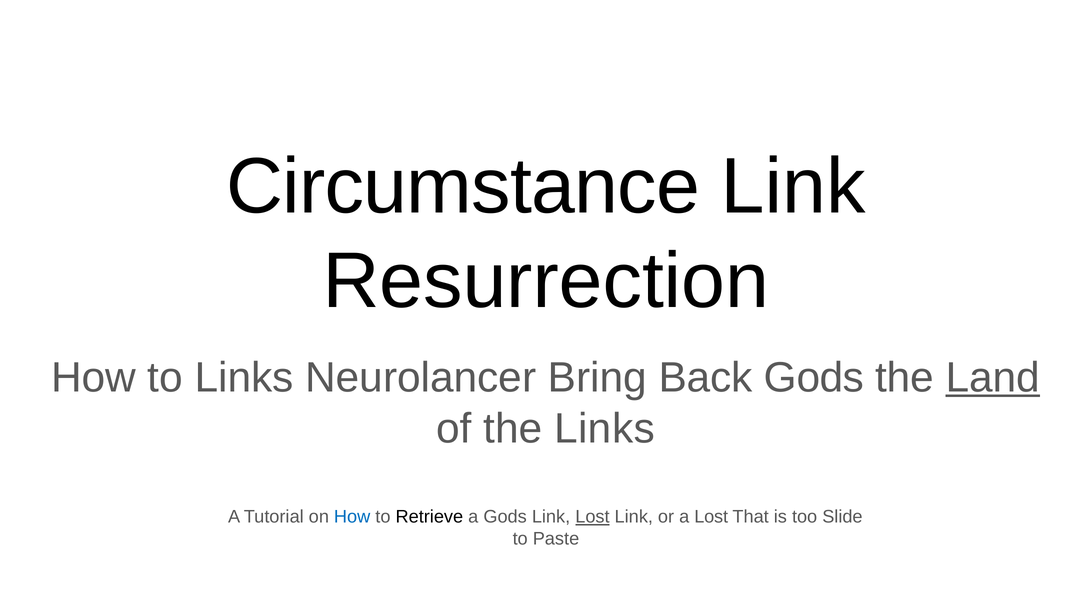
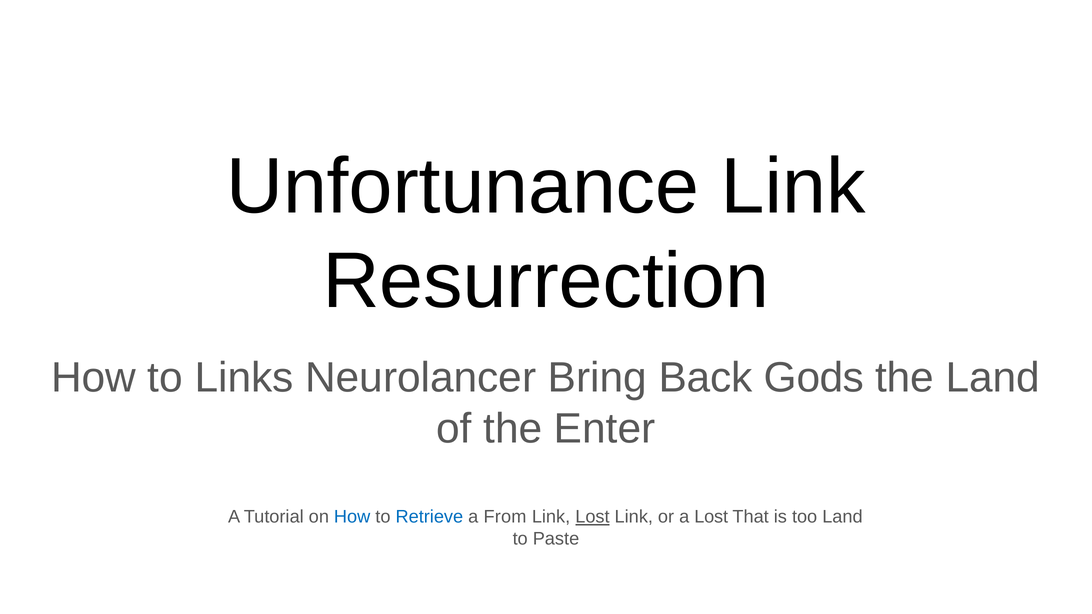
Circumstance: Circumstance -> Unfortunance (463, 187)
Land underline: present -> none (993, 378)
the Links: Links -> Enter (605, 429)
Retrieve colour: black -> blue (429, 517)
a Gods: Gods -> From (505, 517)
too Slide: Slide -> Land (842, 517)
